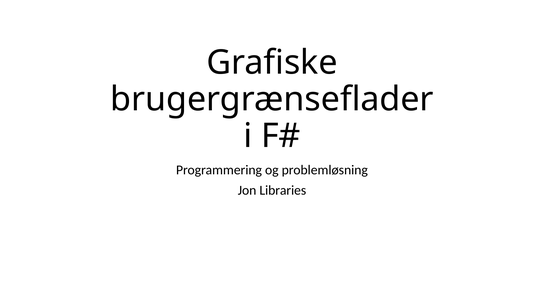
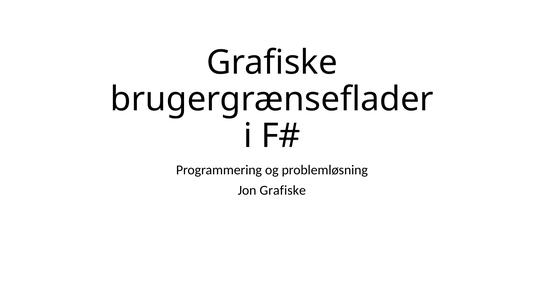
Jon Libraries: Libraries -> Grafiske (283, 190)
